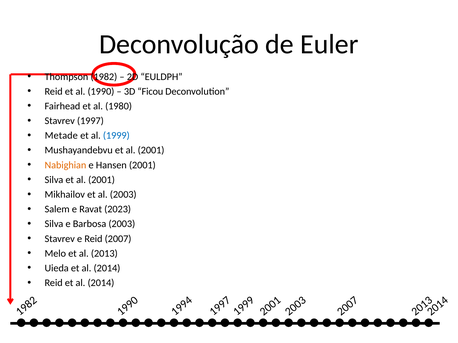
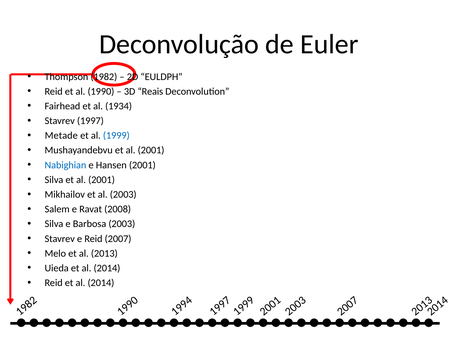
Ficou: Ficou -> Reais (150, 92)
1980: 1980 -> 1934 (119, 106)
Nabighian colour: orange -> blue (65, 165)
2023: 2023 -> 2008 (118, 210)
